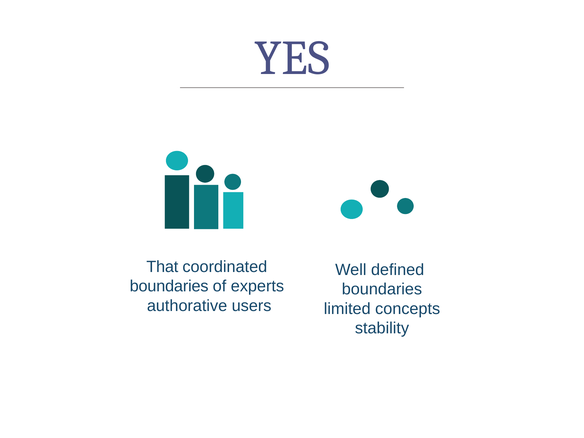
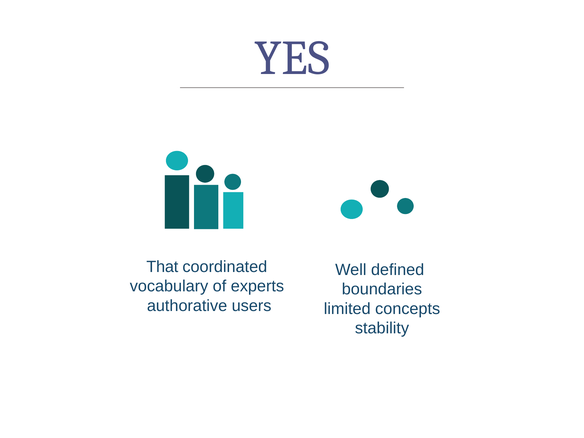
boundaries: boundaries -> vocabulary (169, 286)
